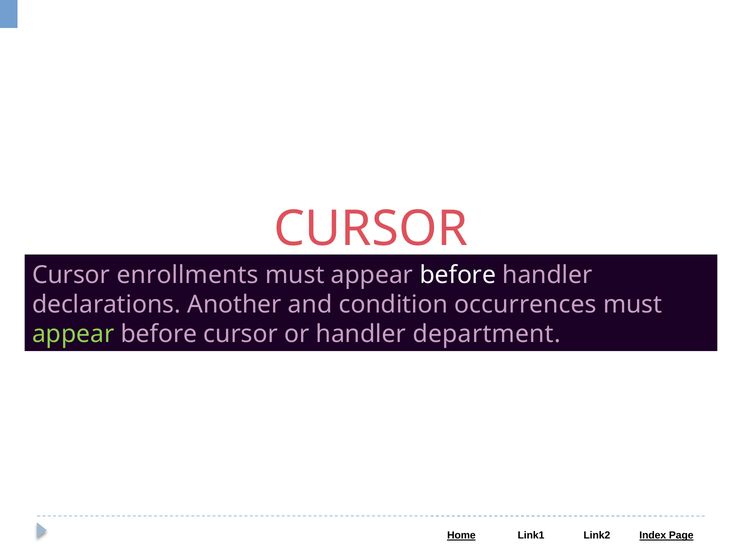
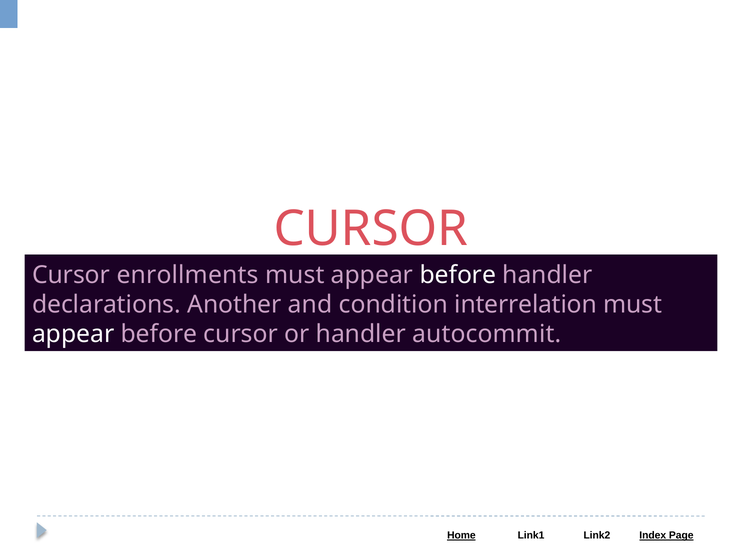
occurrences: occurrences -> interrelation (526, 304)
appear colour: light green -> white (73, 334)
department: department -> autocommit (487, 334)
